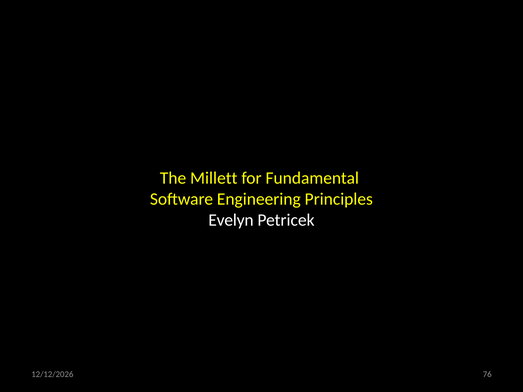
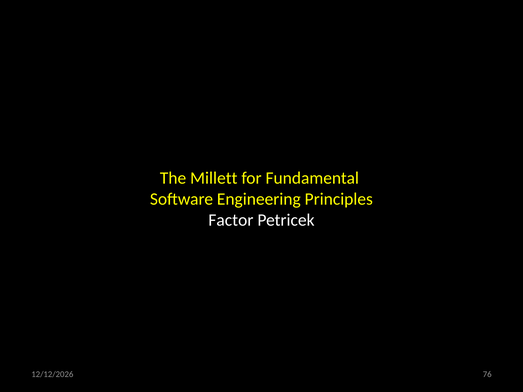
Evelyn: Evelyn -> Factor (231, 220)
